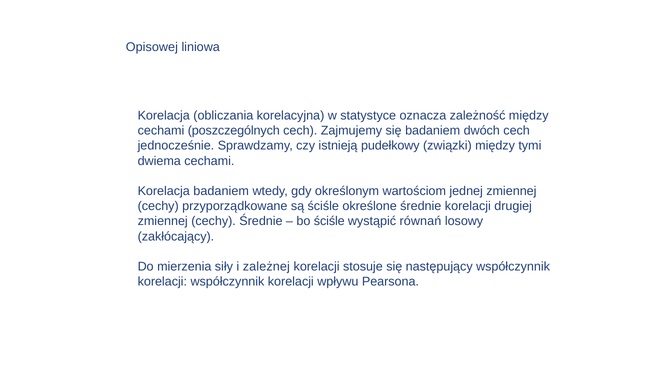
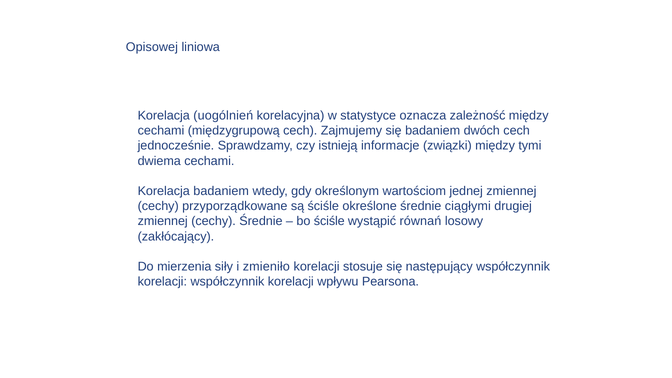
obliczania: obliczania -> uogólnień (223, 116)
poszczególnych: poszczególnych -> międzygrupową (234, 131)
pudełkowy: pudełkowy -> informacje (390, 146)
średnie korelacji: korelacji -> ciągłymi (468, 206)
zależnej: zależnej -> zmieniło (266, 267)
